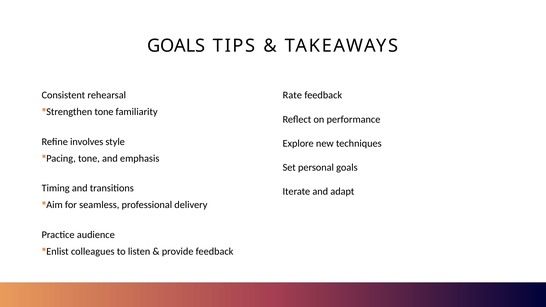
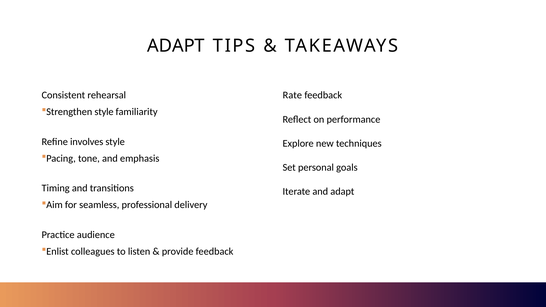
GOALS: GOALS -> ADAPT (176, 46)
tone: tone -> style (104, 112)
